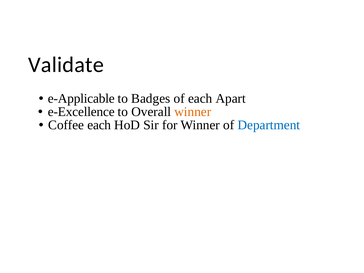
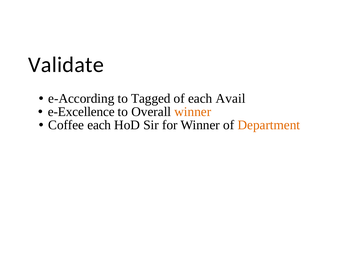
e-Applicable: e-Applicable -> e-According (81, 98)
Badges: Badges -> Tagged (151, 98)
Apart: Apart -> Avail (231, 98)
Department colour: blue -> orange (269, 125)
